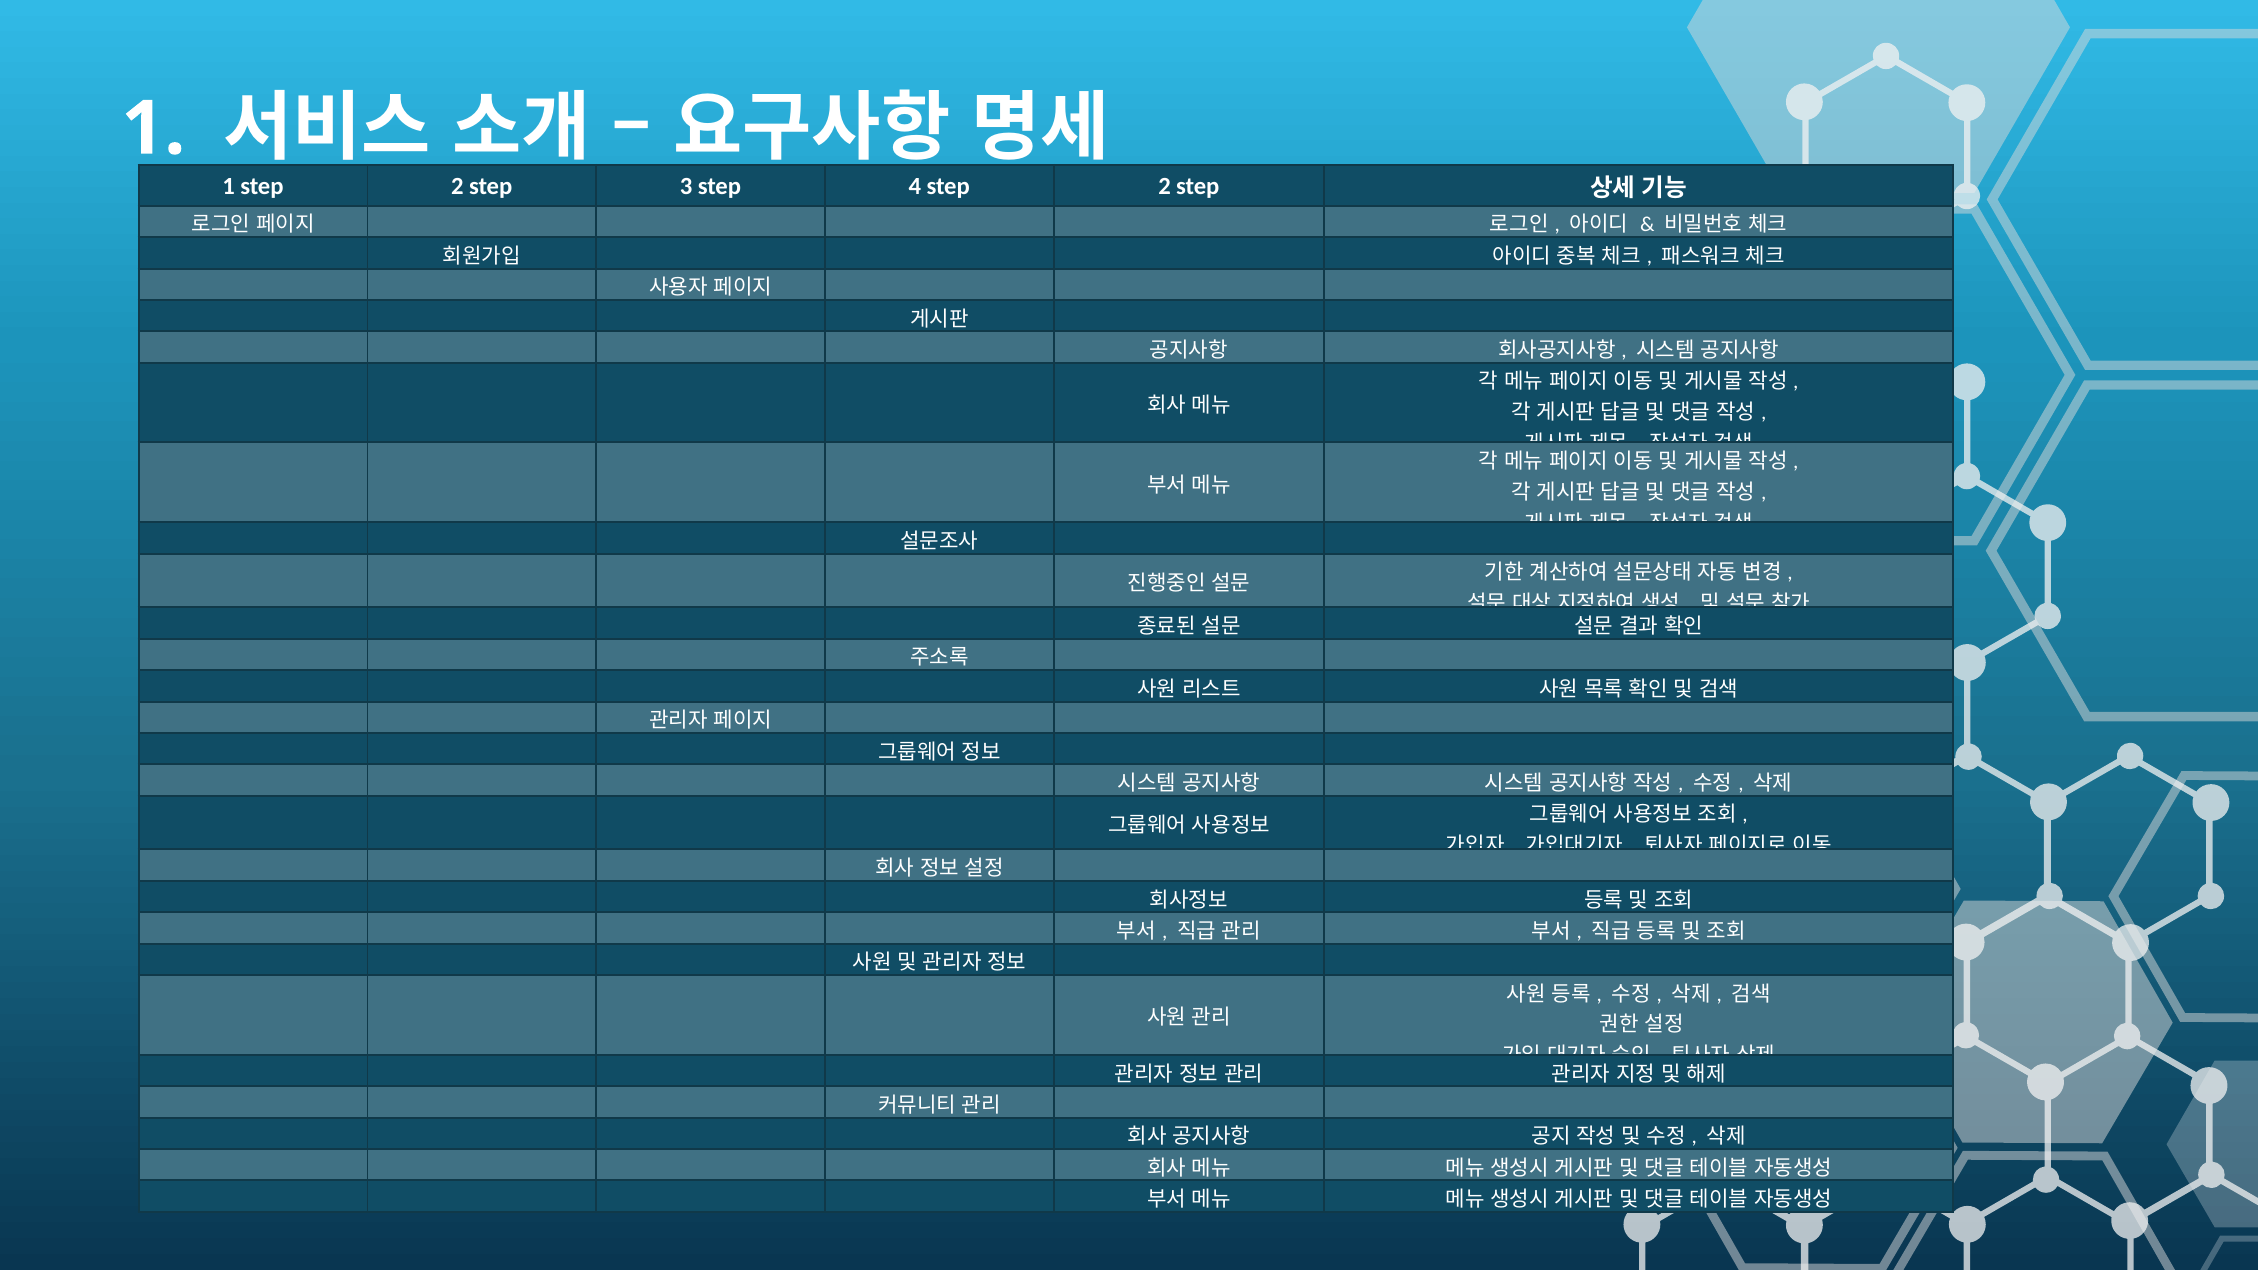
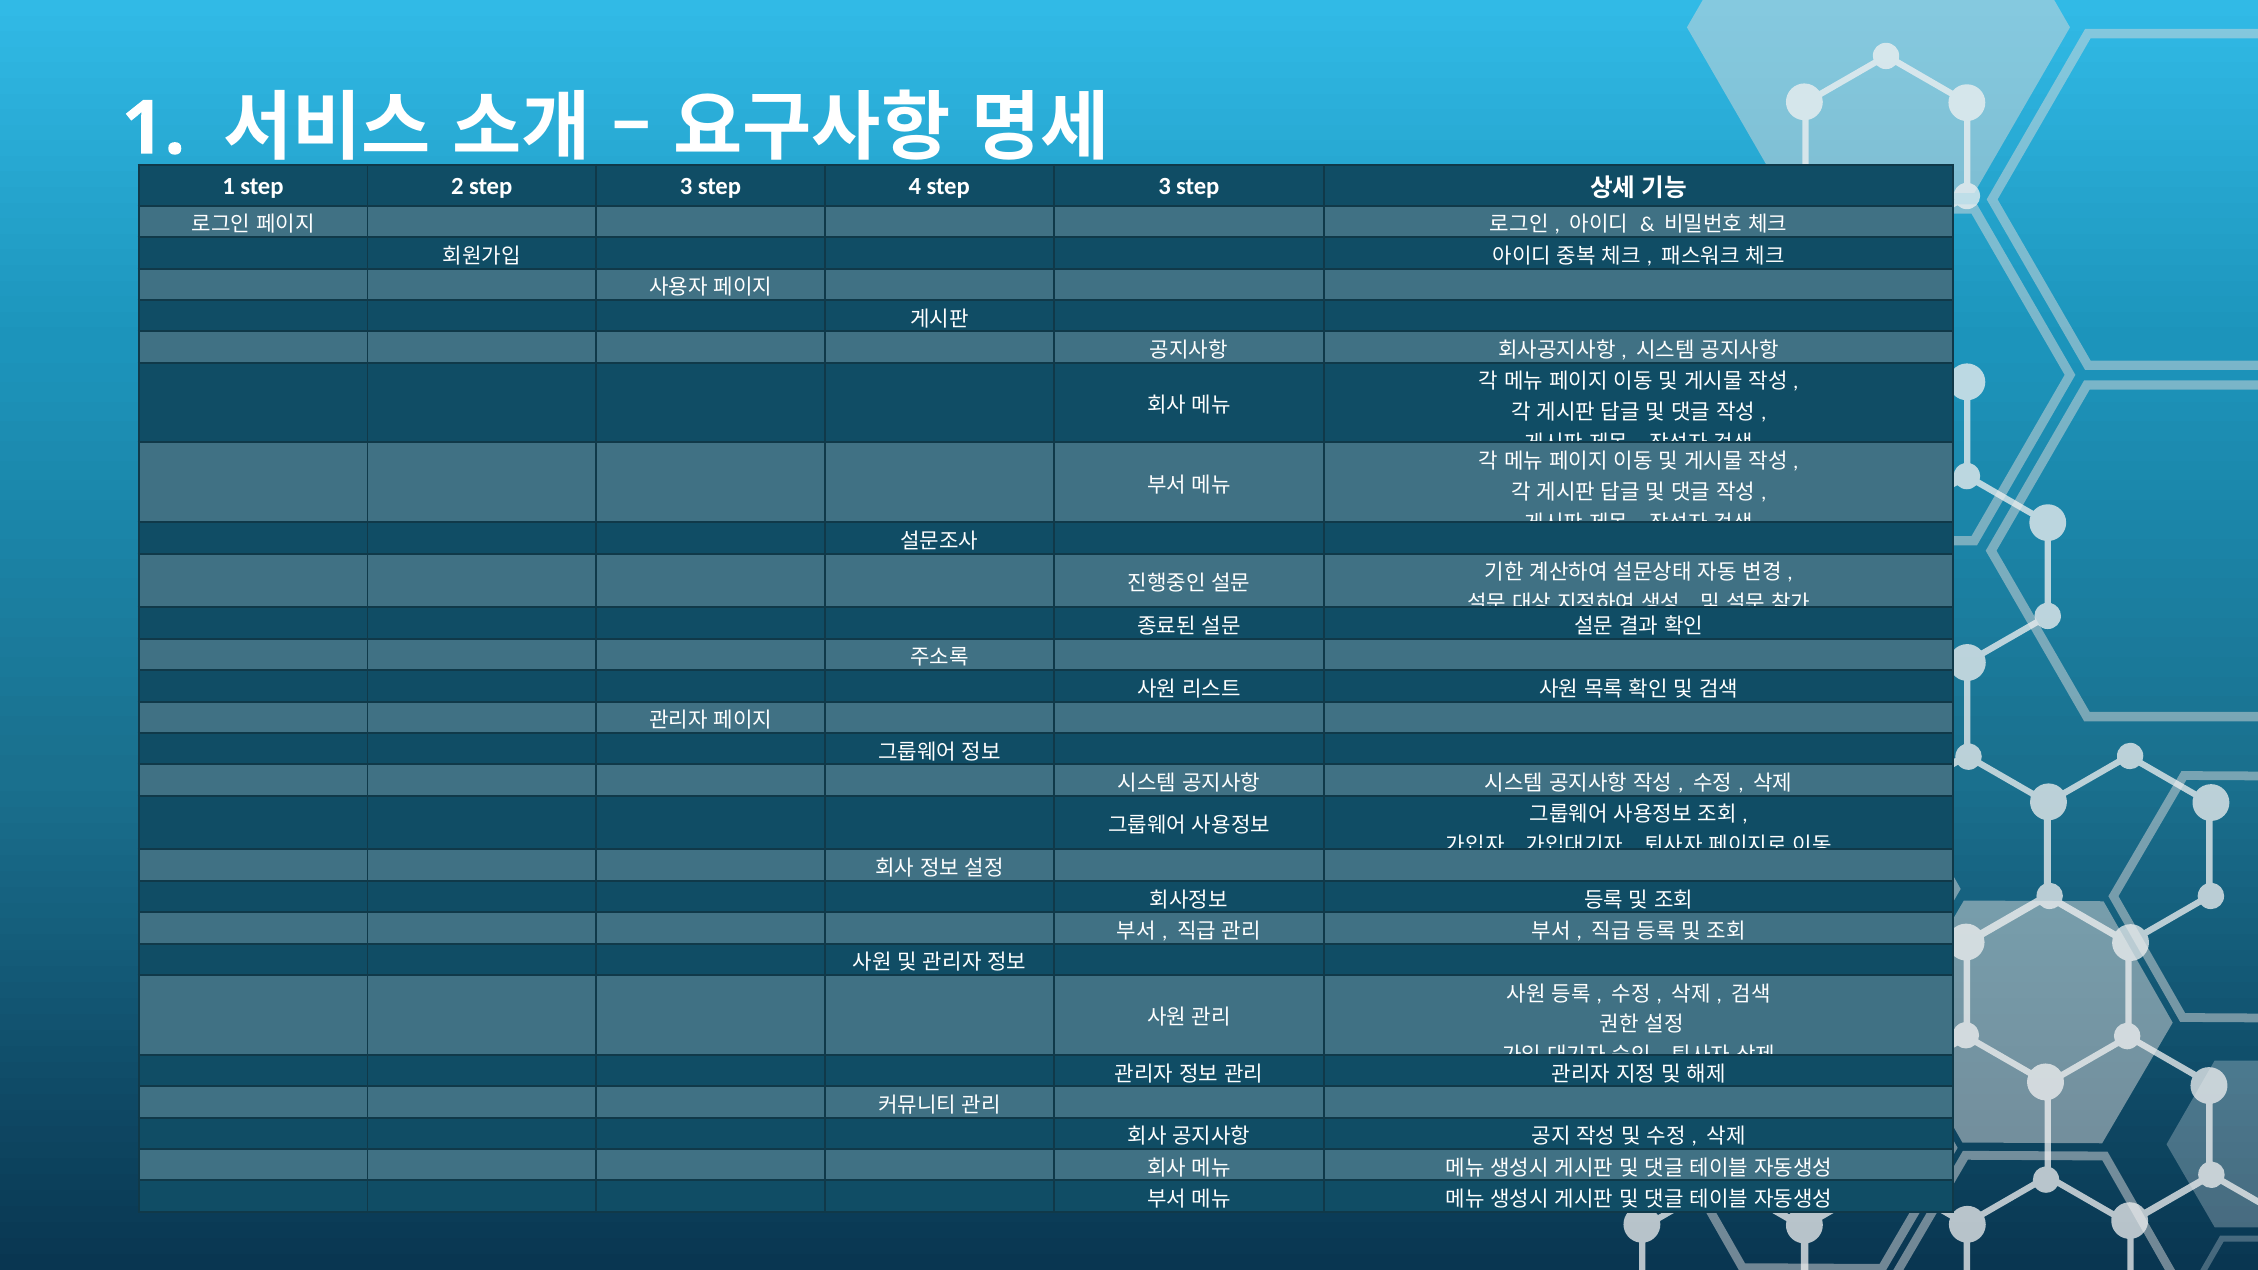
4 step 2: 2 -> 3 (1165, 187)
